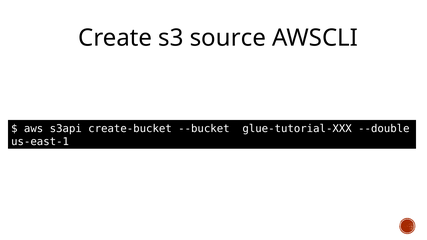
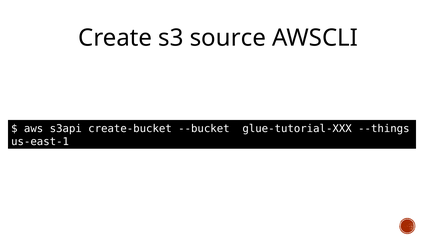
--double: --double -> --things (384, 129)
